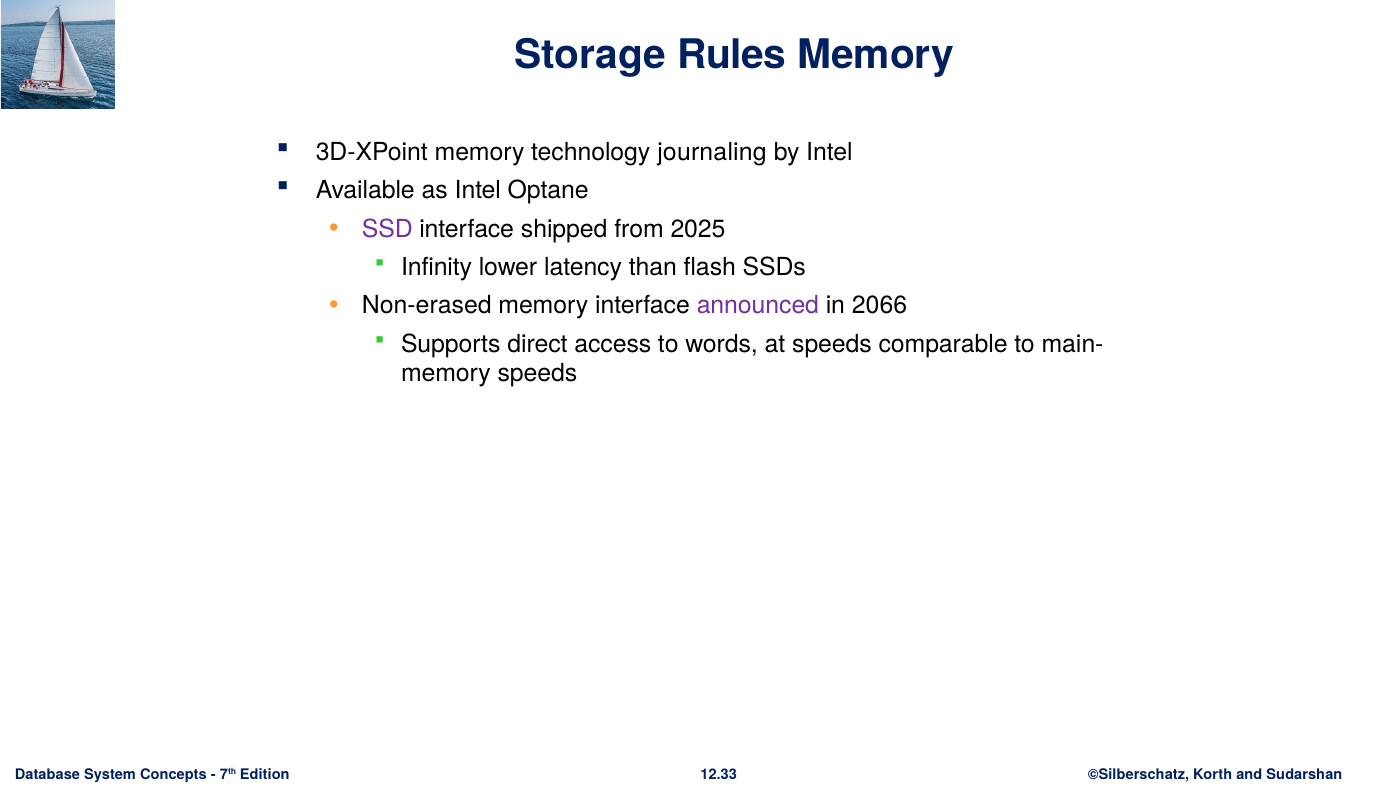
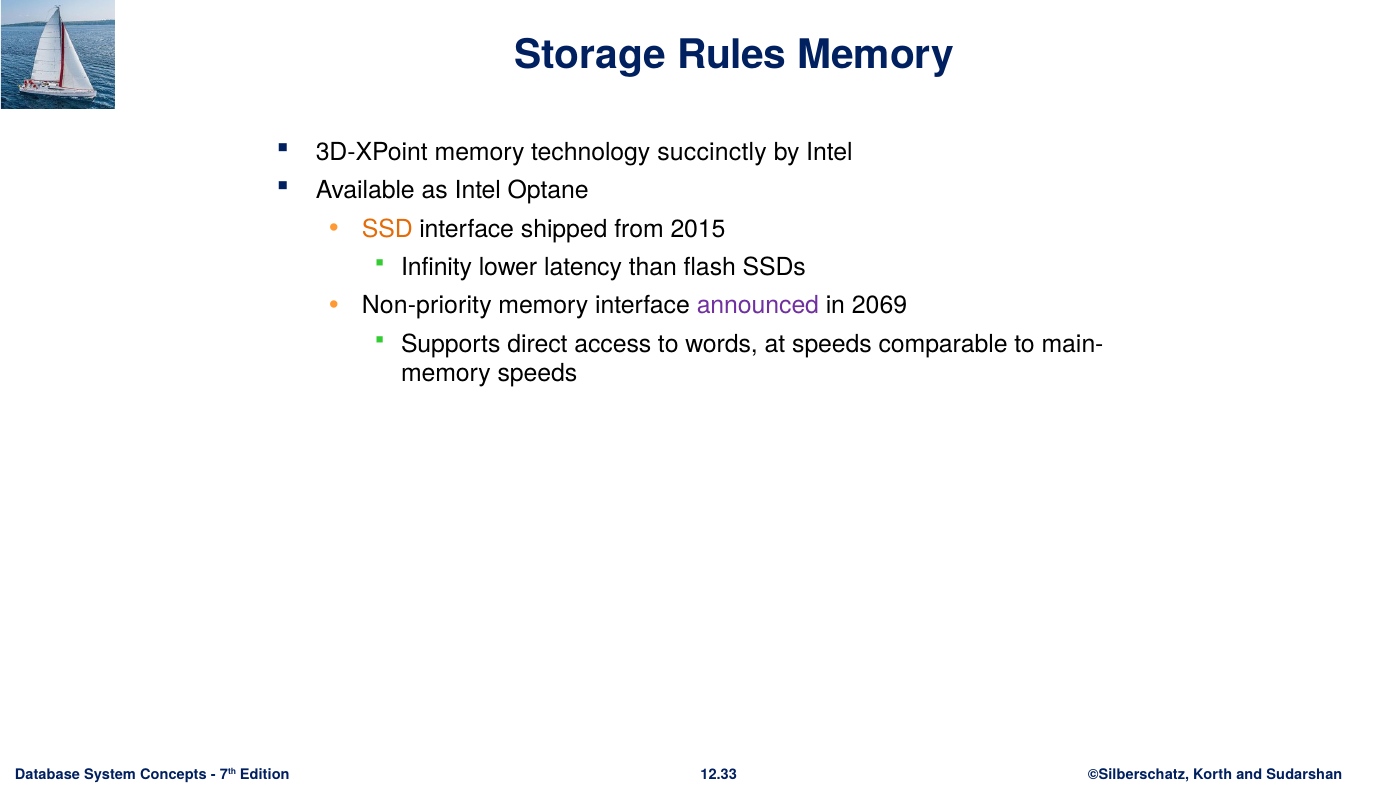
journaling: journaling -> succinctly (712, 152)
SSD colour: purple -> orange (387, 229)
2025: 2025 -> 2015 (698, 229)
Non-erased: Non-erased -> Non-priority (427, 306)
2066: 2066 -> 2069 (880, 306)
